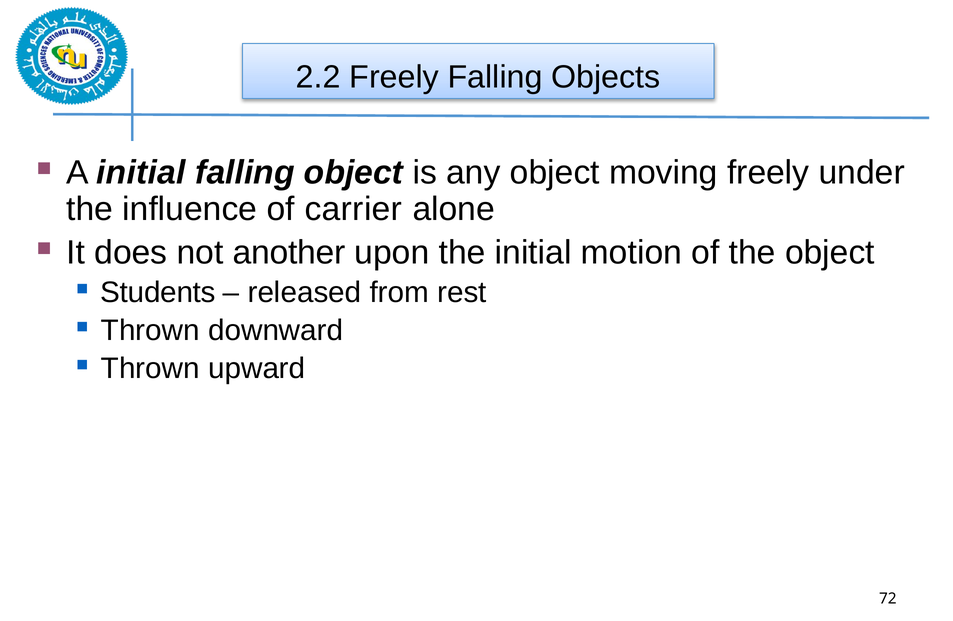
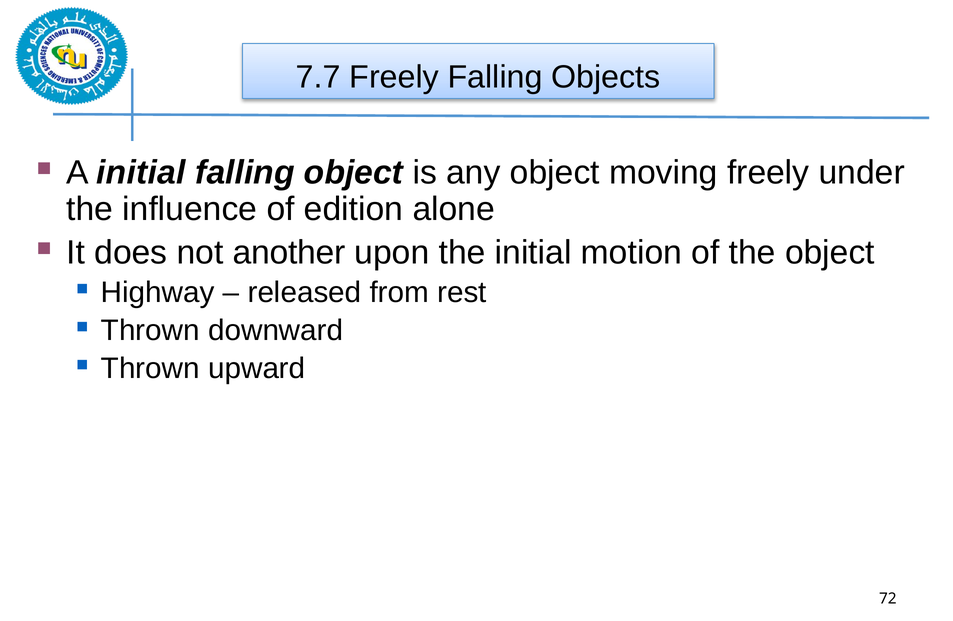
2.2: 2.2 -> 7.7 (318, 77)
carrier: carrier -> edition (354, 209)
Students: Students -> Highway (158, 293)
